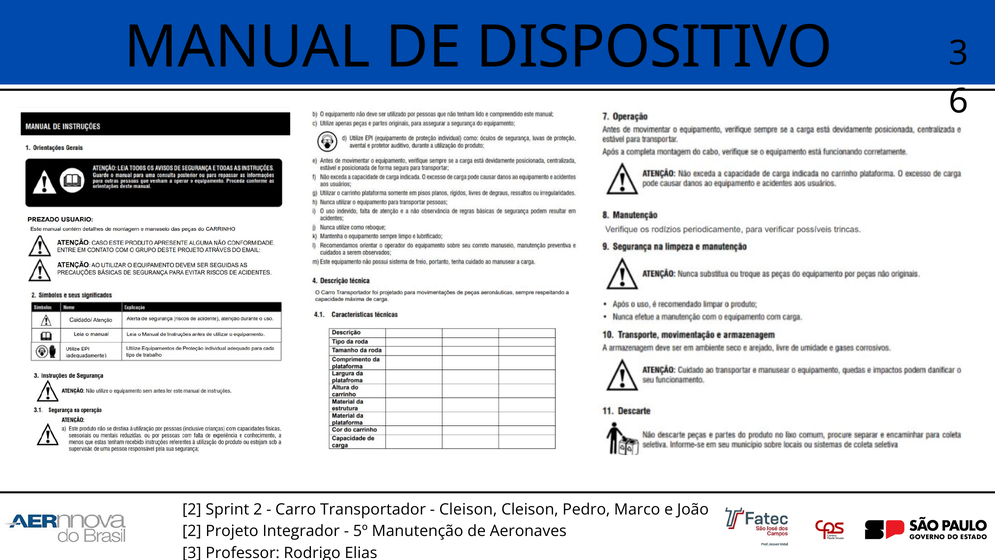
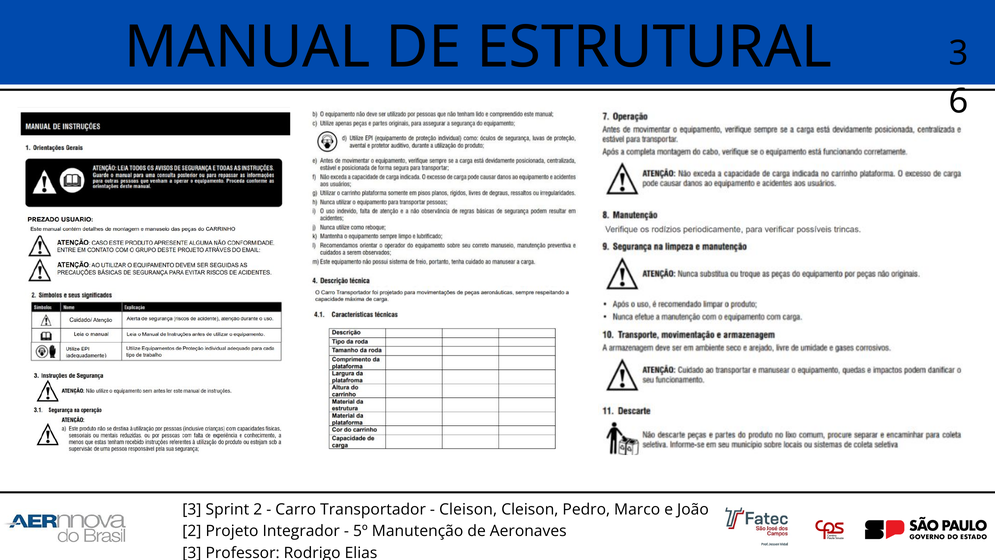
DISPOSITIVO: DISPOSITIVO -> ESTRUTURAL (654, 47)
2: 2 -> 3 (192, 509)
